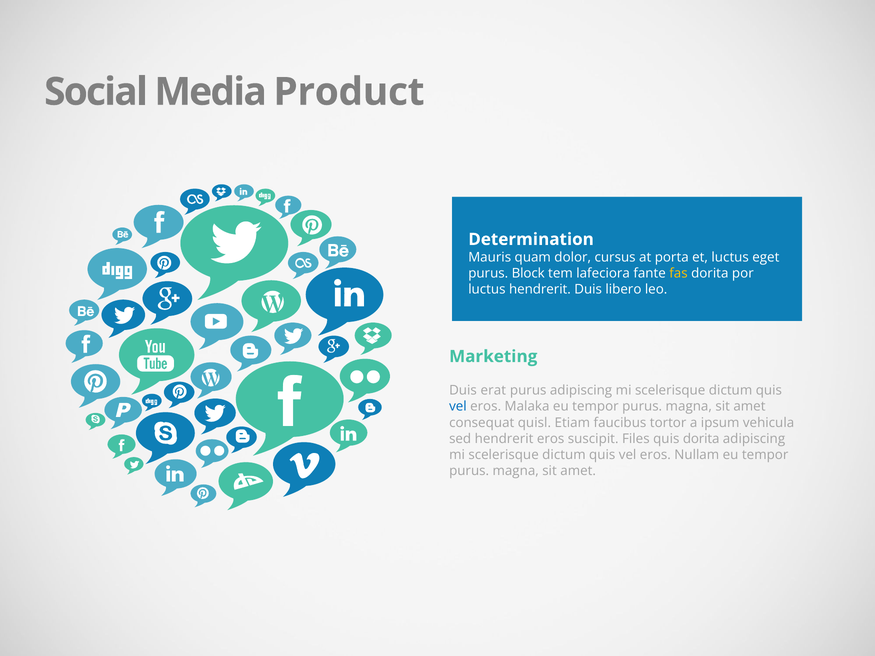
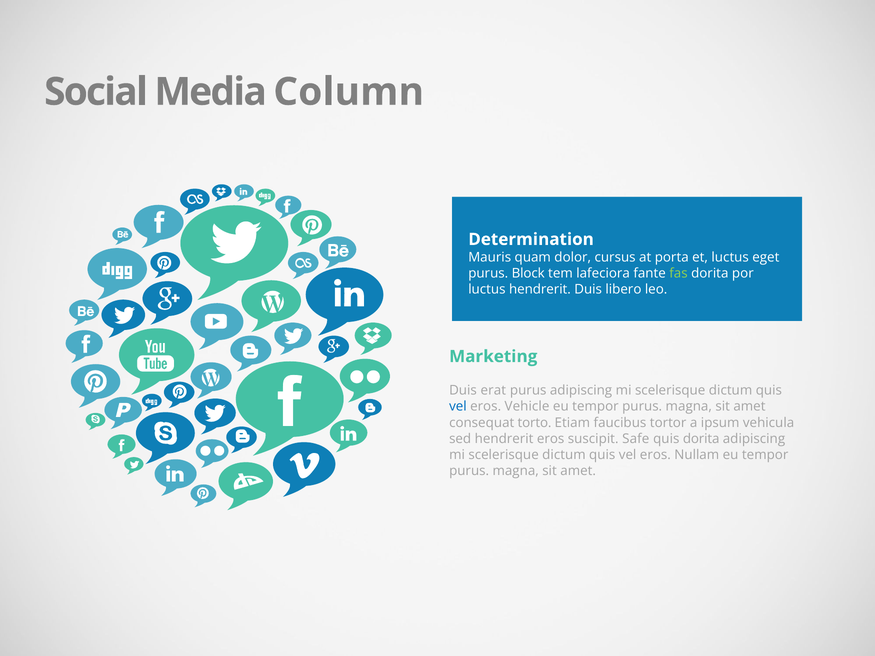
Product: Product -> Column (349, 92)
fas colour: yellow -> light green (679, 273)
Malaka: Malaka -> Vehicle (527, 407)
quisl: quisl -> torto (535, 423)
Files: Files -> Safe (636, 439)
